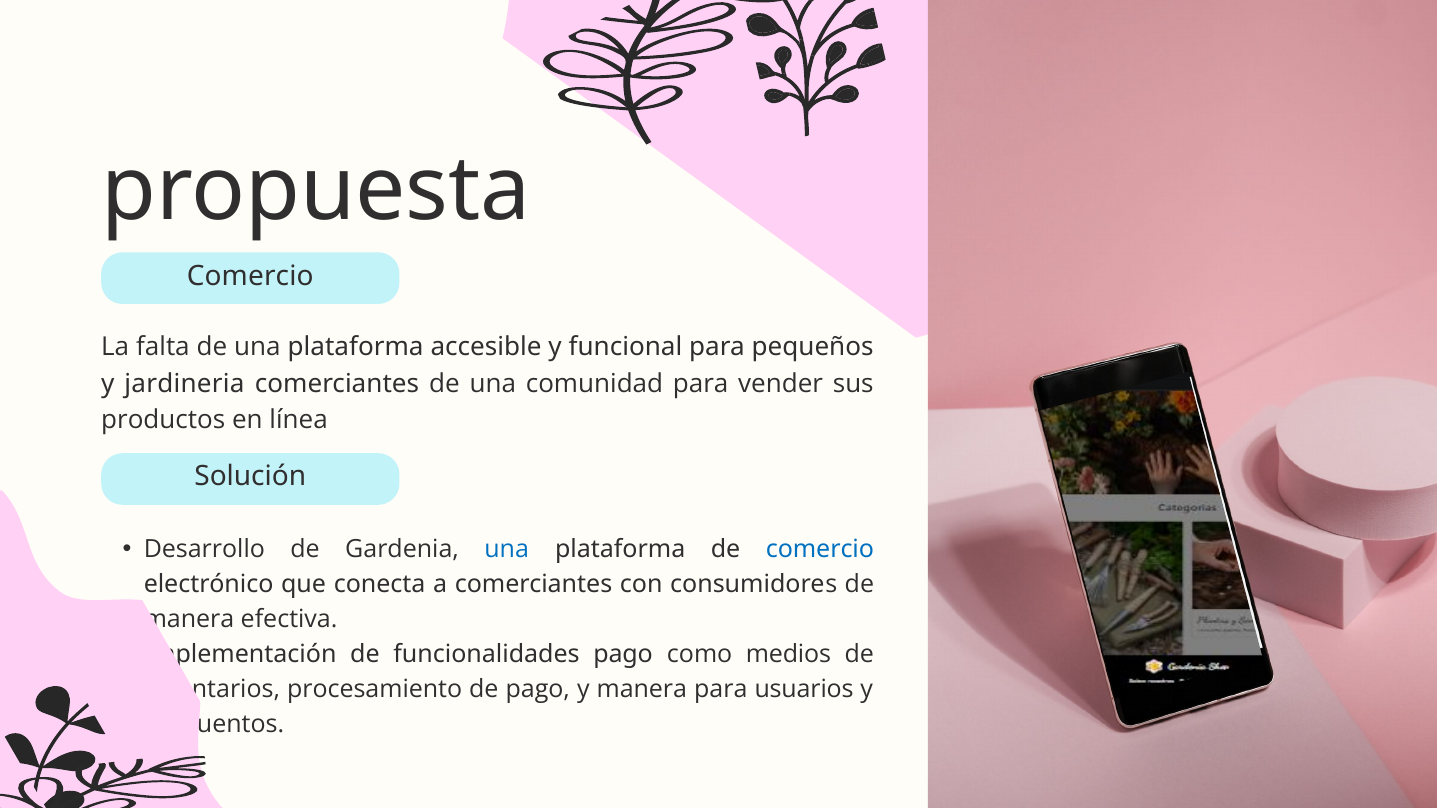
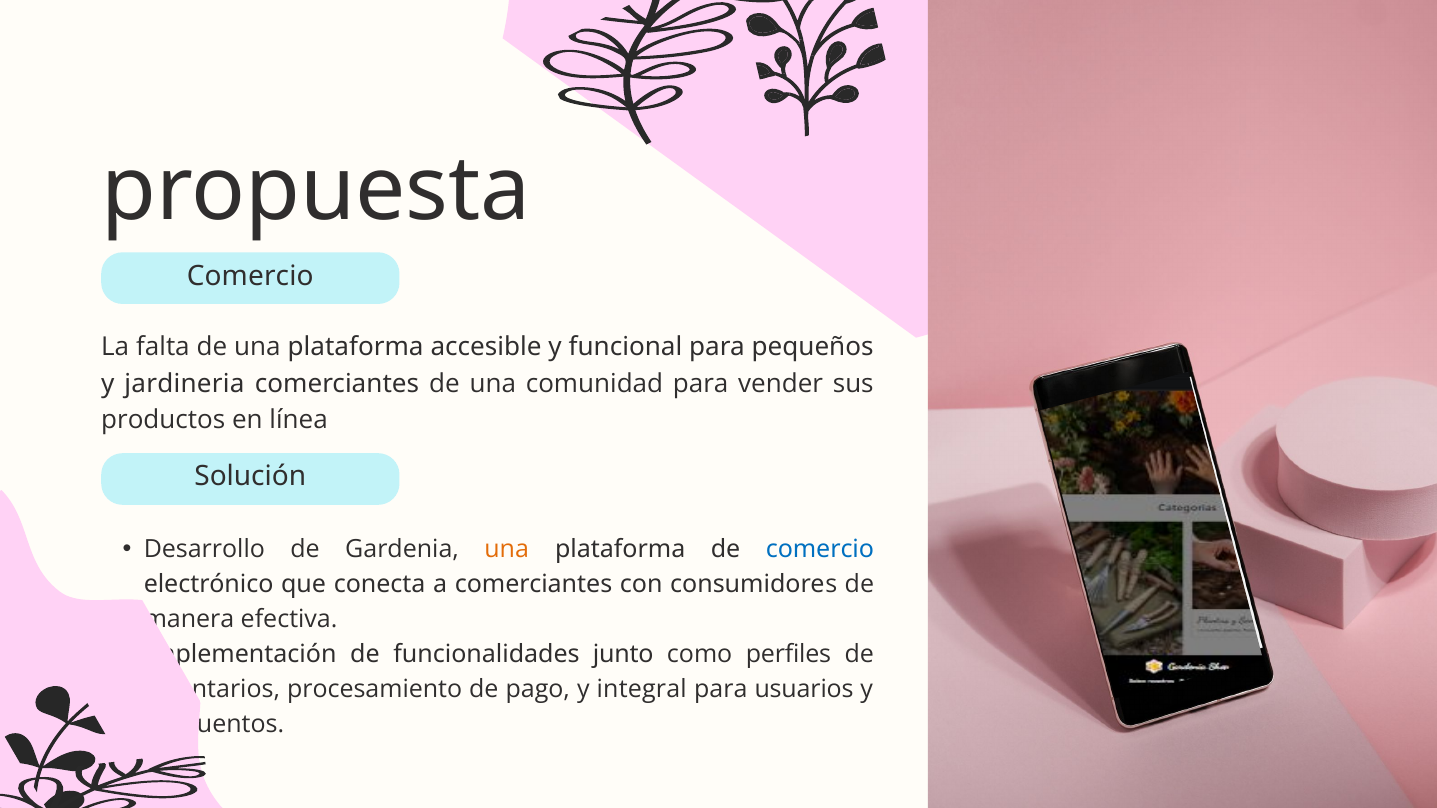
una colour: blue -> orange (507, 549)
funcionalidades pago: pago -> junto (623, 655)
medios: medios -> perfiles (788, 655)
y manera: manera -> integral (642, 690)
